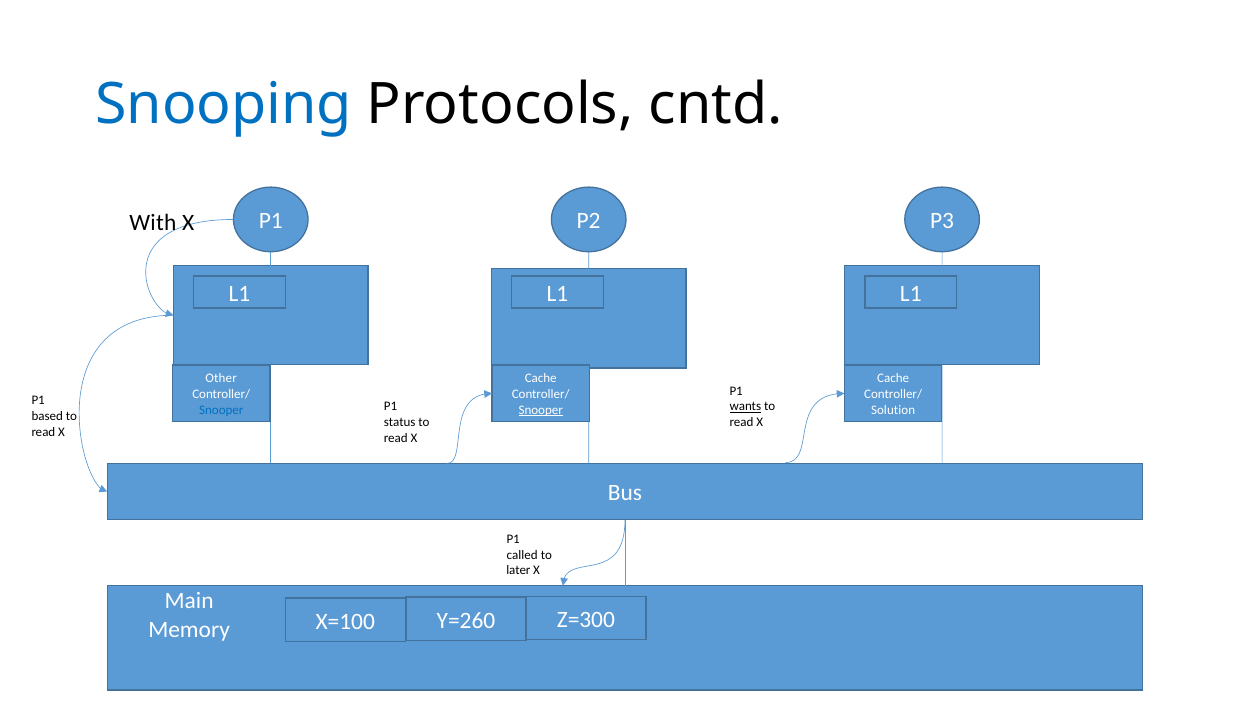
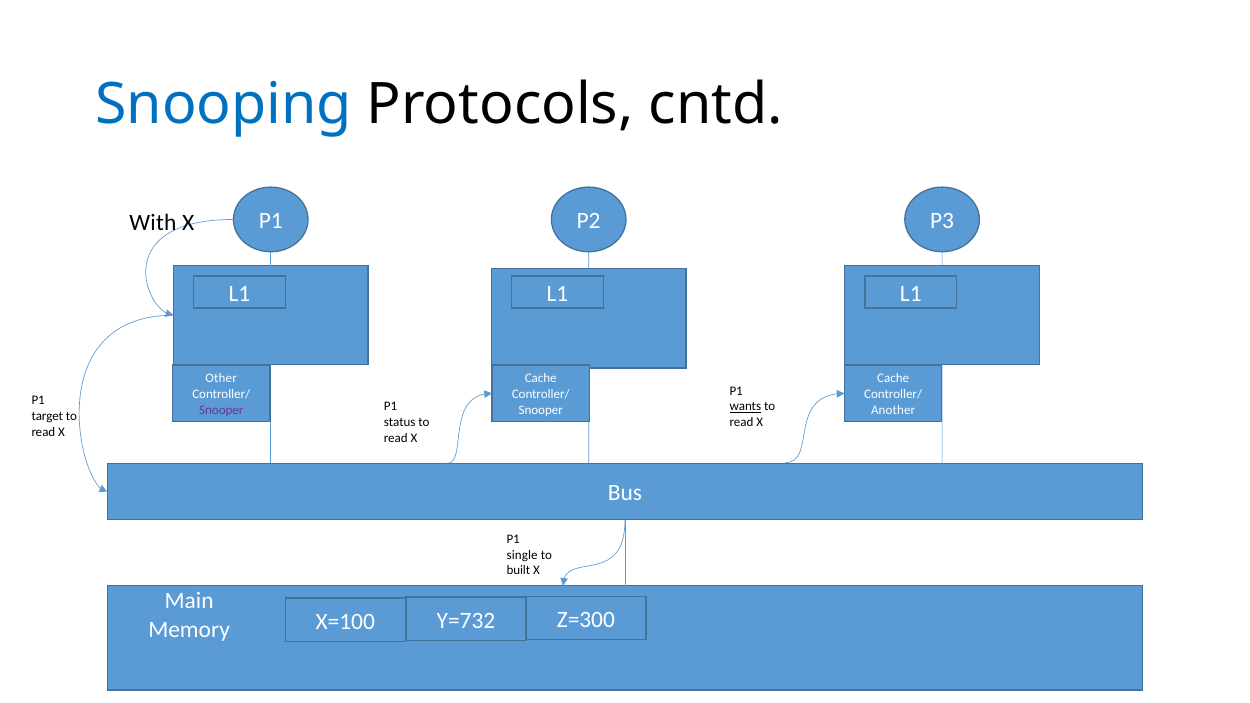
Snooper colour: blue -> purple (221, 410)
Snooper underline: present -> none (541, 410)
Solution: Solution -> Another (893, 410)
based: based -> target (47, 416)
called: called -> single (522, 555)
later: later -> built (518, 571)
Y=260: Y=260 -> Y=732 (466, 621)
